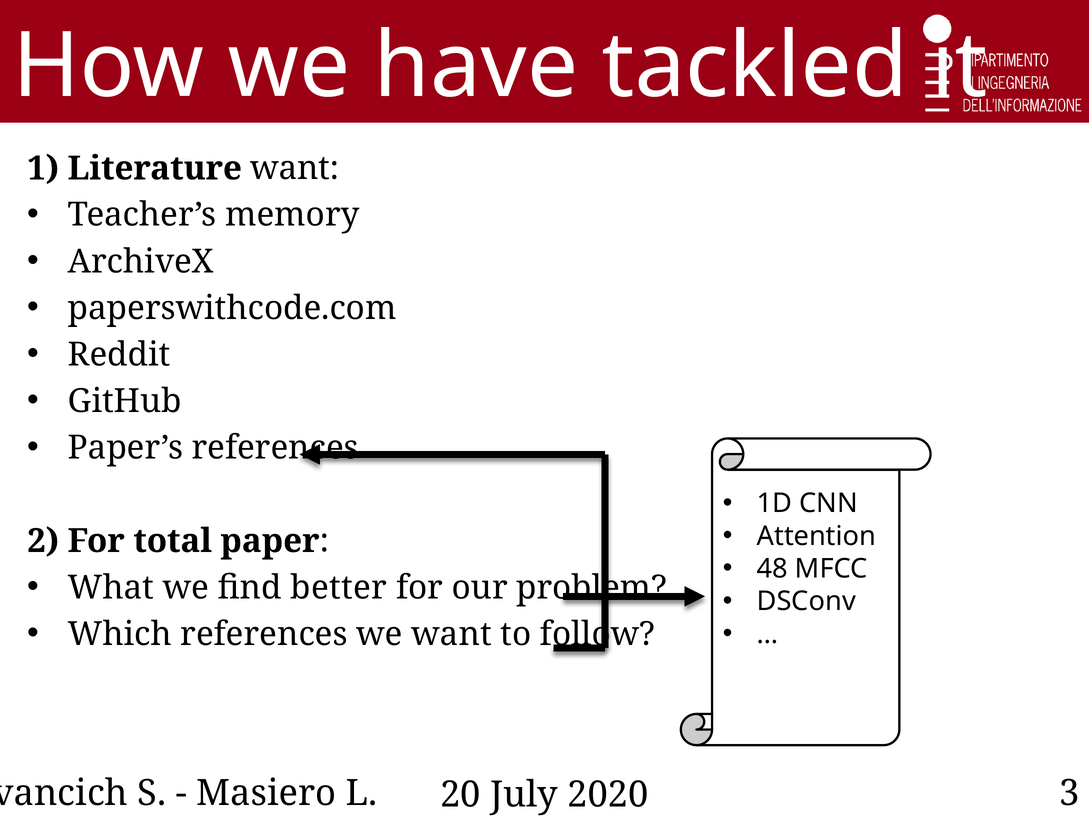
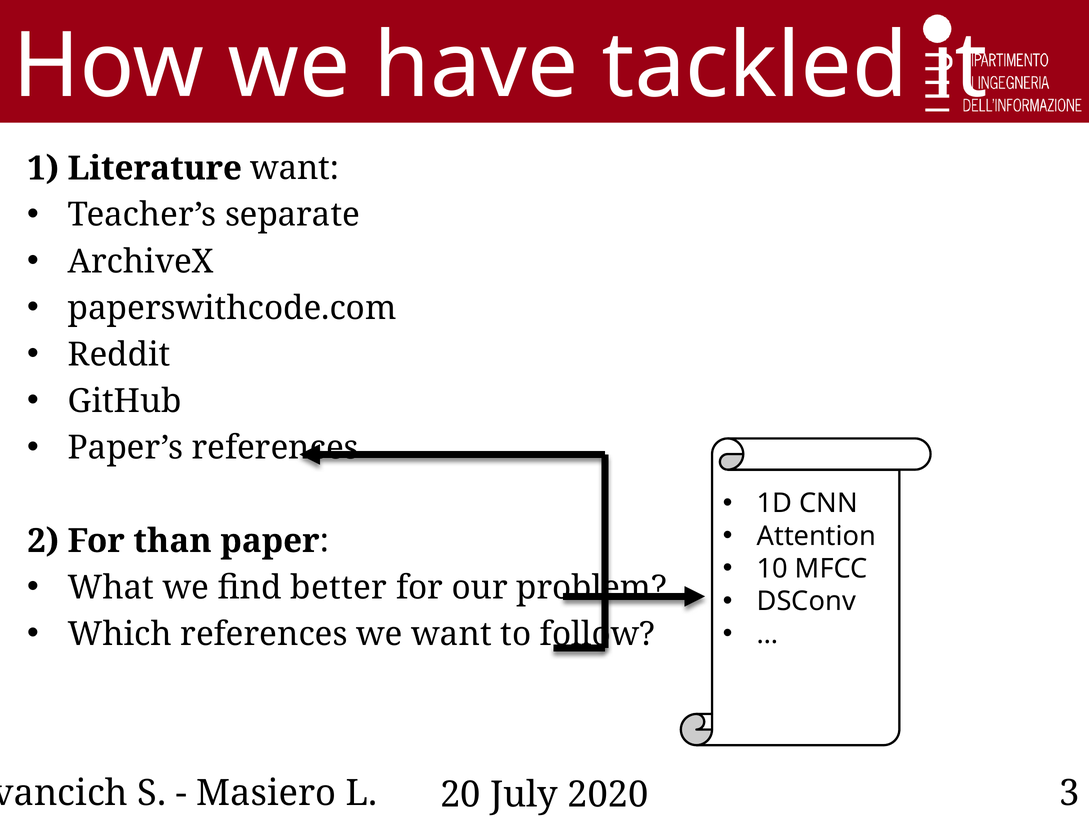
memory: memory -> separate (292, 215)
total: total -> than (173, 541)
48: 48 -> 10 (772, 569)
